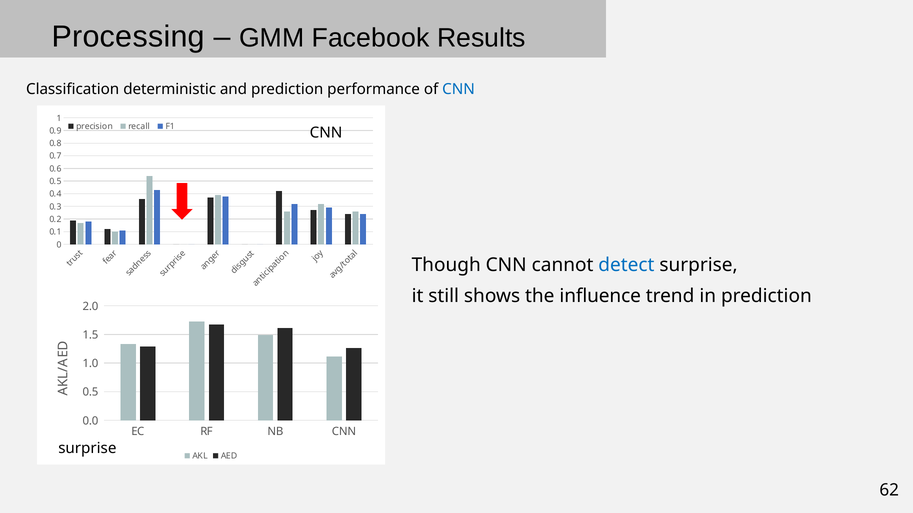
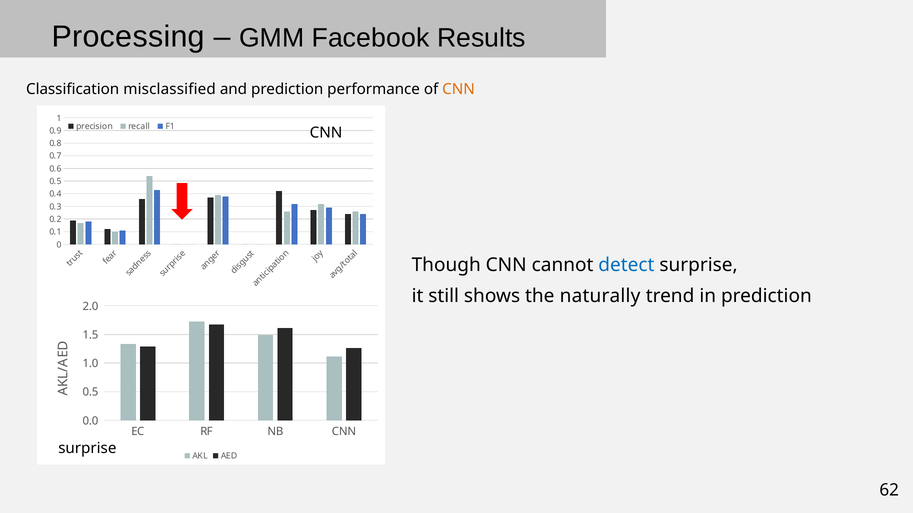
deterministic: deterministic -> misclassified (170, 89)
CNN colour: blue -> orange (459, 89)
influence: influence -> naturally (600, 296)
